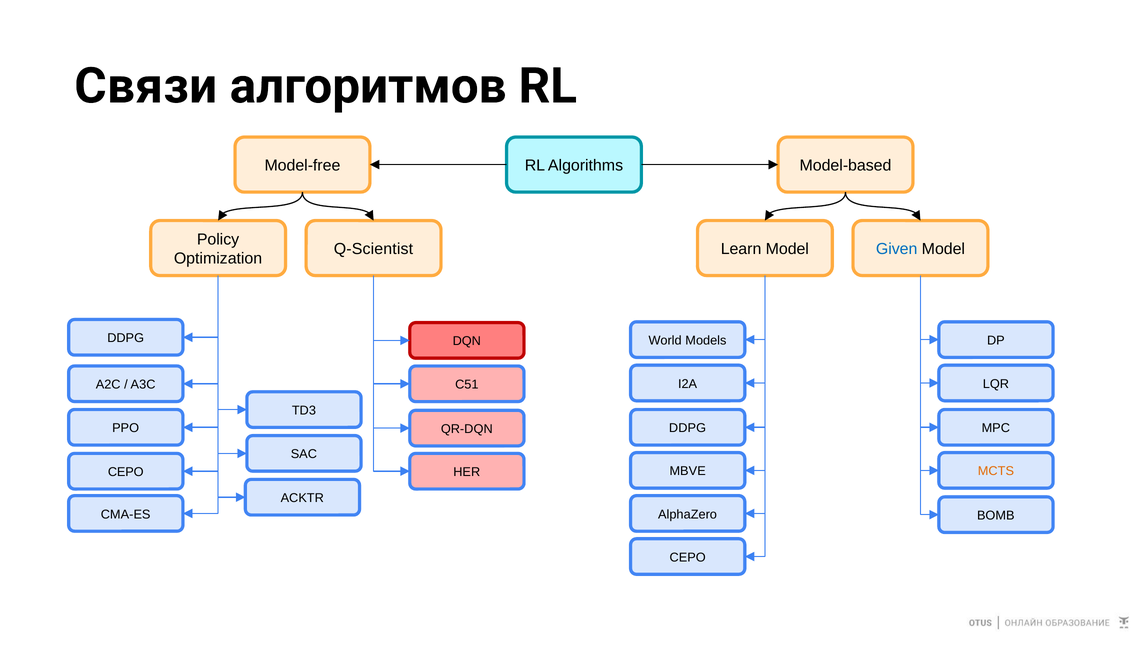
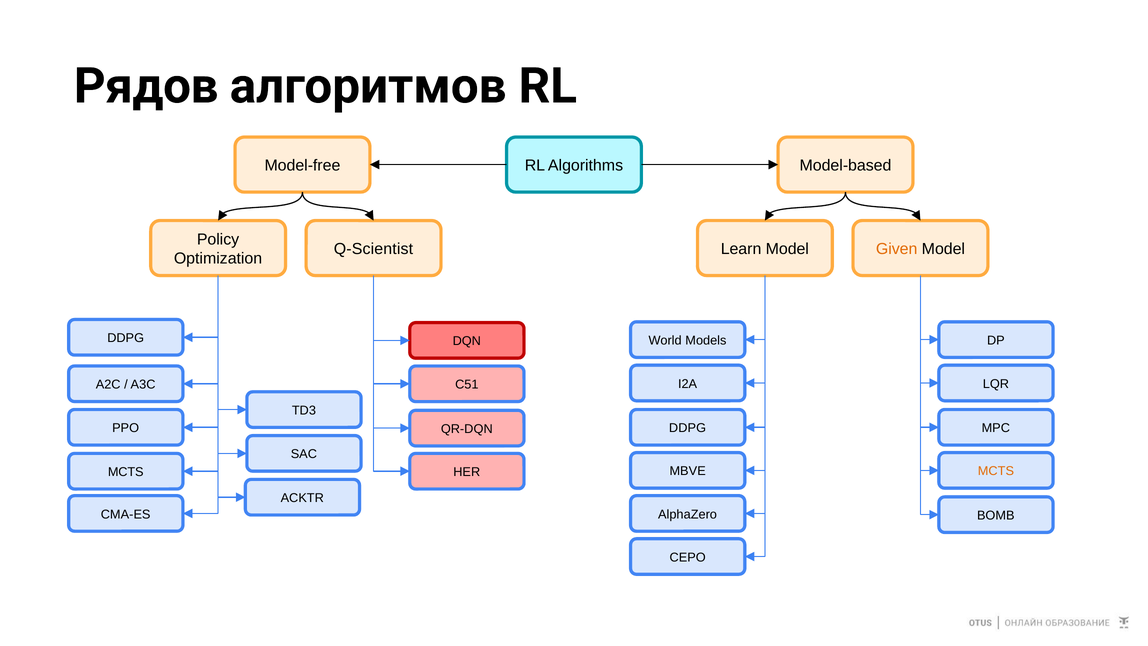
Связи: Связи -> Рядов (146, 86)
Given colour: blue -> orange (897, 249)
CEPO: CEPO -> MCTS (126, 472)
